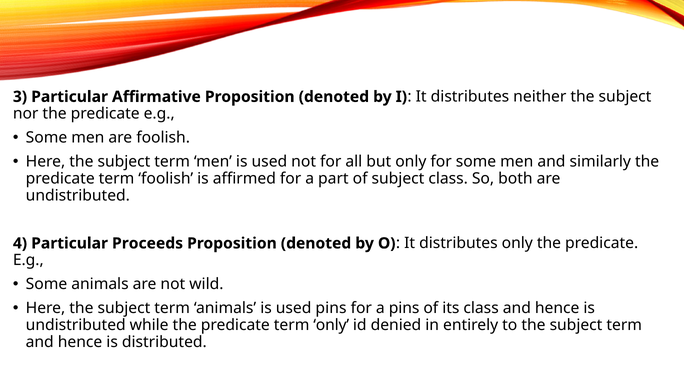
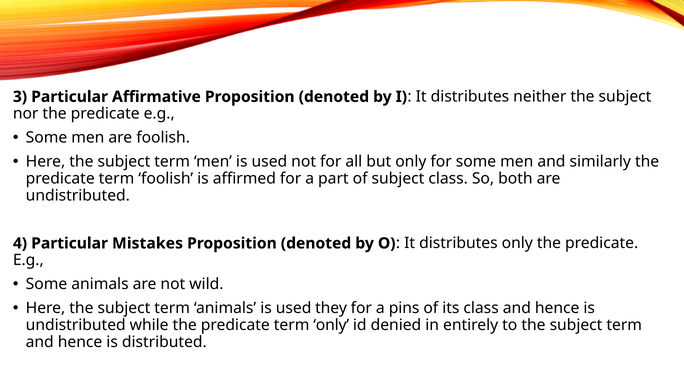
Proceeds: Proceeds -> Mistakes (147, 244)
used pins: pins -> they (331, 309)
